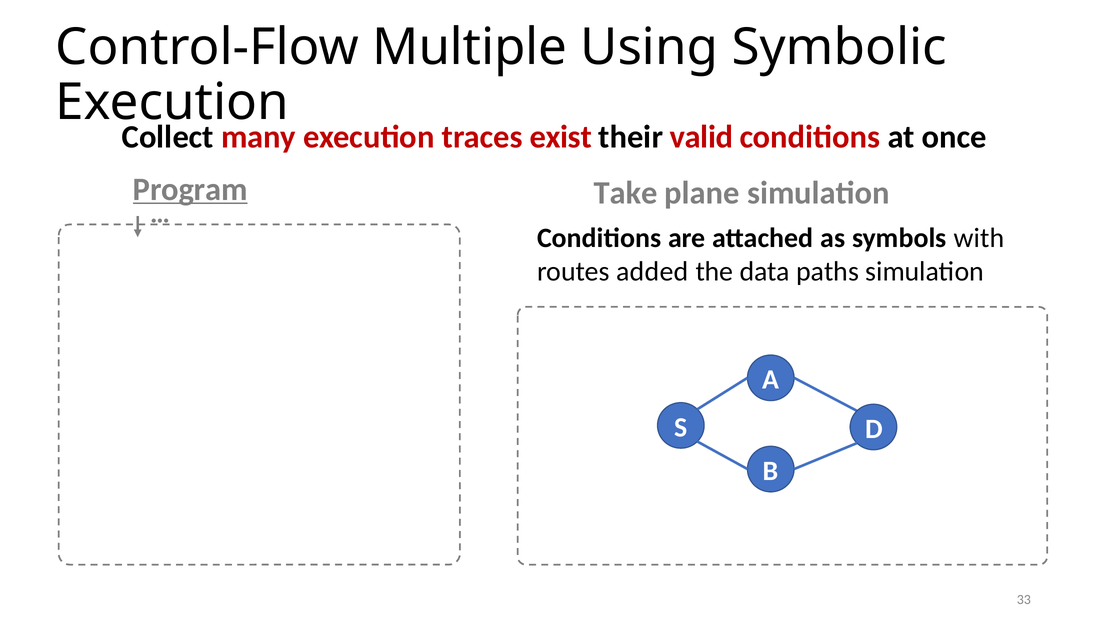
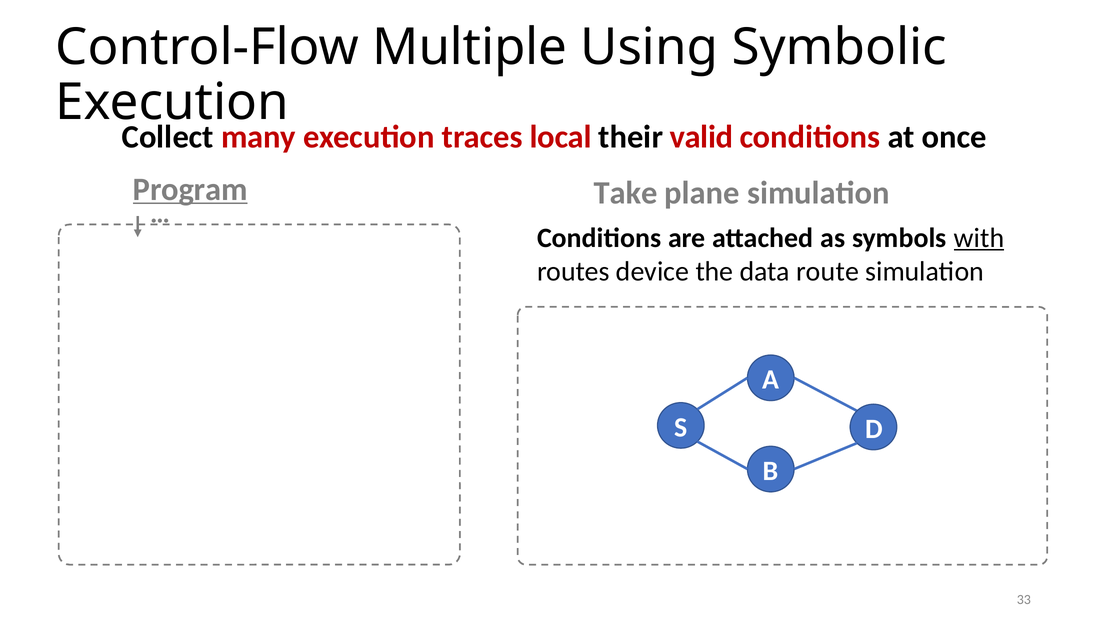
exist: exist -> local (561, 137)
with underline: none -> present (979, 238)
added: added -> device (653, 271)
paths: paths -> route (827, 271)
